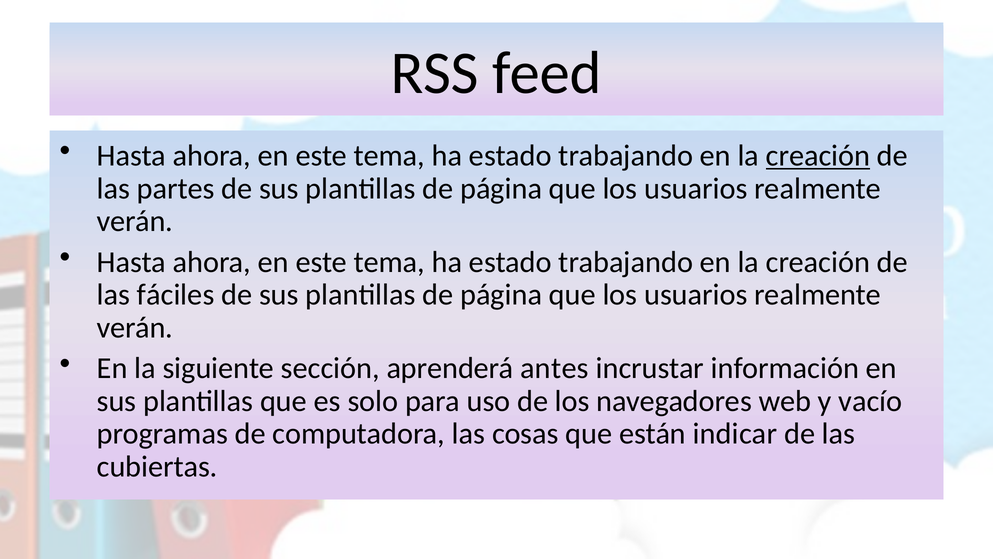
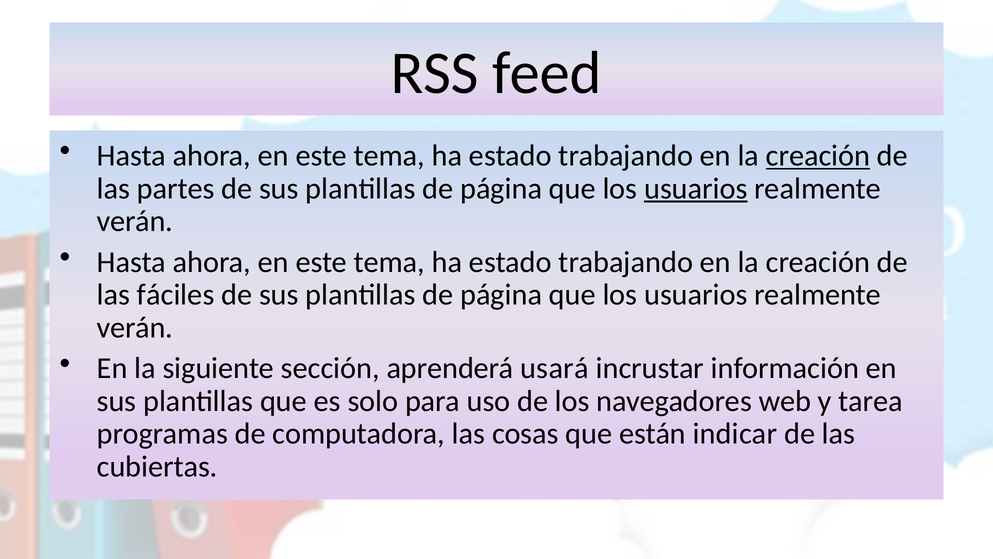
usuarios underline: none -> present (696, 188)
antes: antes -> usará (554, 368)
vacío: vacío -> tarea (870, 401)
